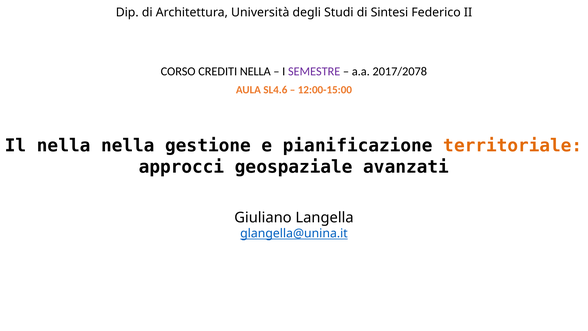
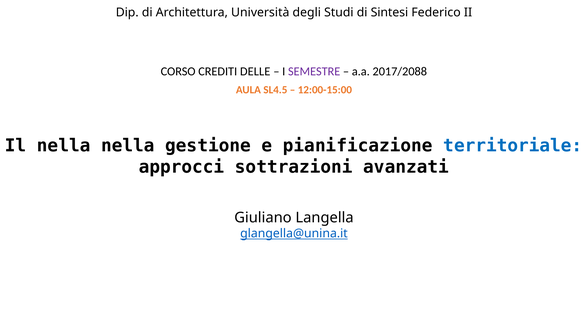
CREDITI NELLA: NELLA -> DELLE (255, 71)
2017/2078: 2017/2078 -> 2017/2088 (400, 71)
SL4.6: SL4.6 -> SL4.5 (275, 90)
territoriale colour: orange -> blue (513, 145)
geospaziale: geospaziale -> sottrazioni (294, 167)
